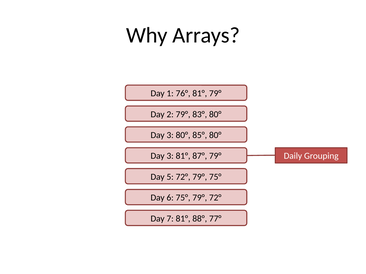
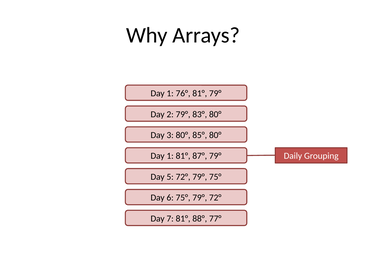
3: 3 -> 1 (170, 156)
